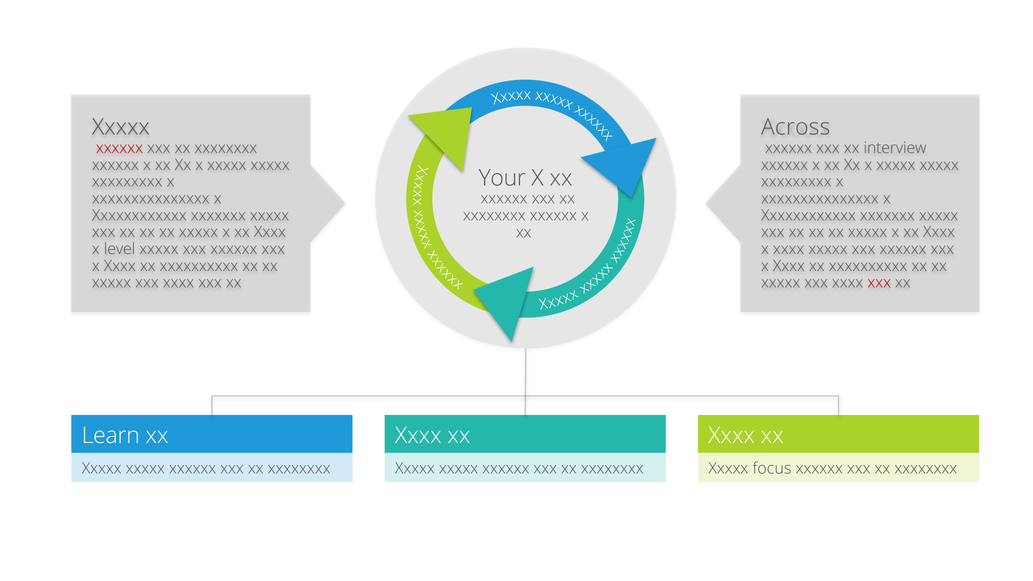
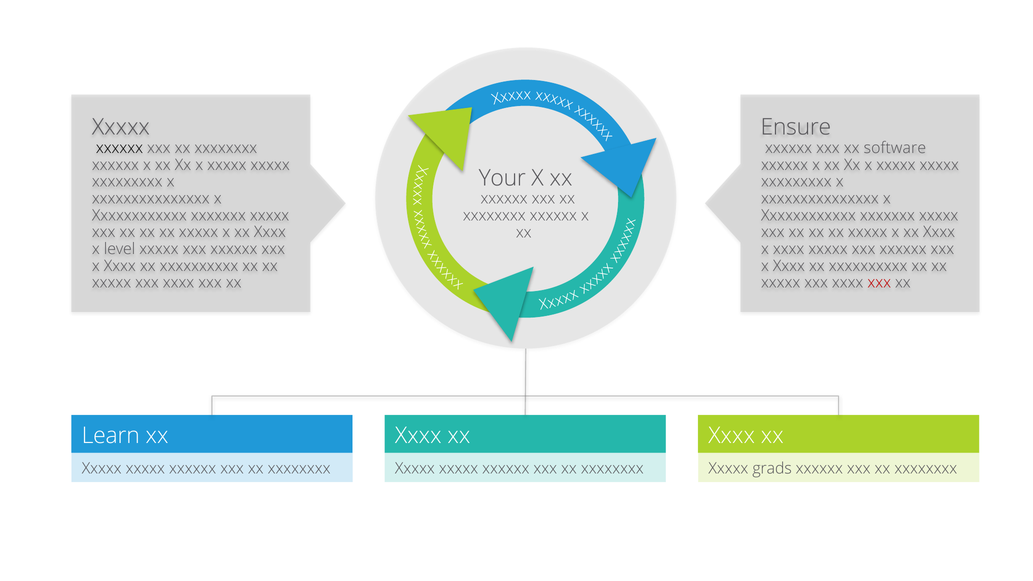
Across: Across -> Ensure (796, 127)
xxxxxx colour: red -> black (119, 148)
interview: interview -> software (895, 148)
focus: focus -> grads (772, 469)
